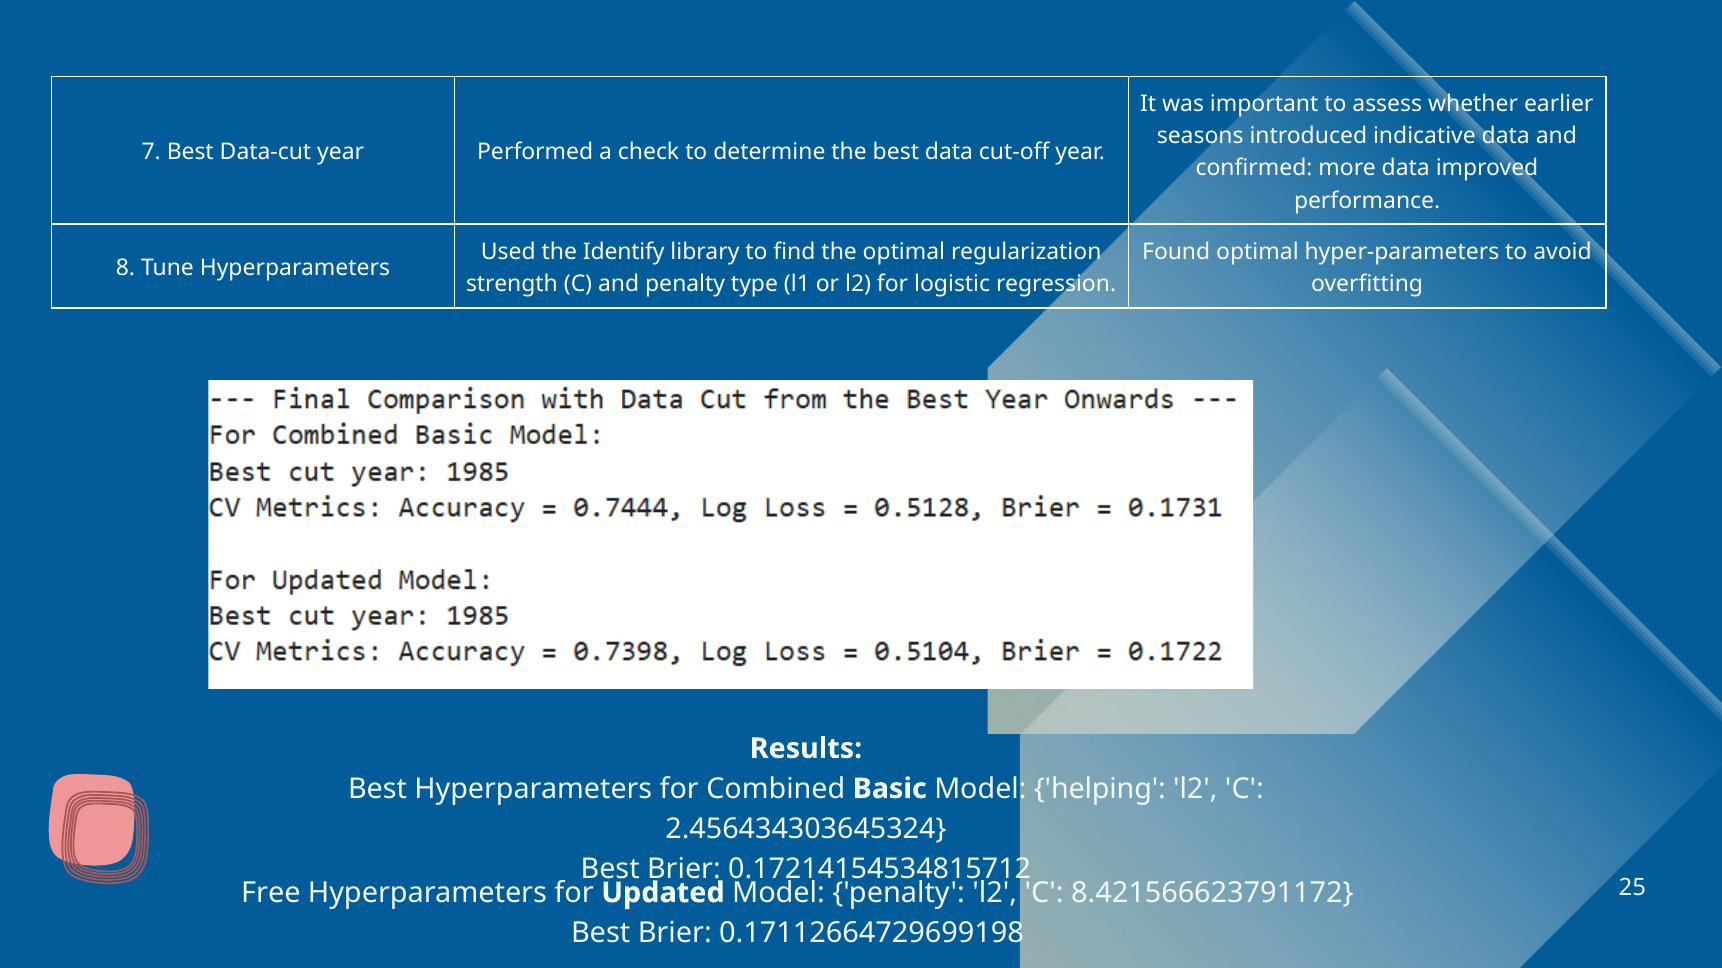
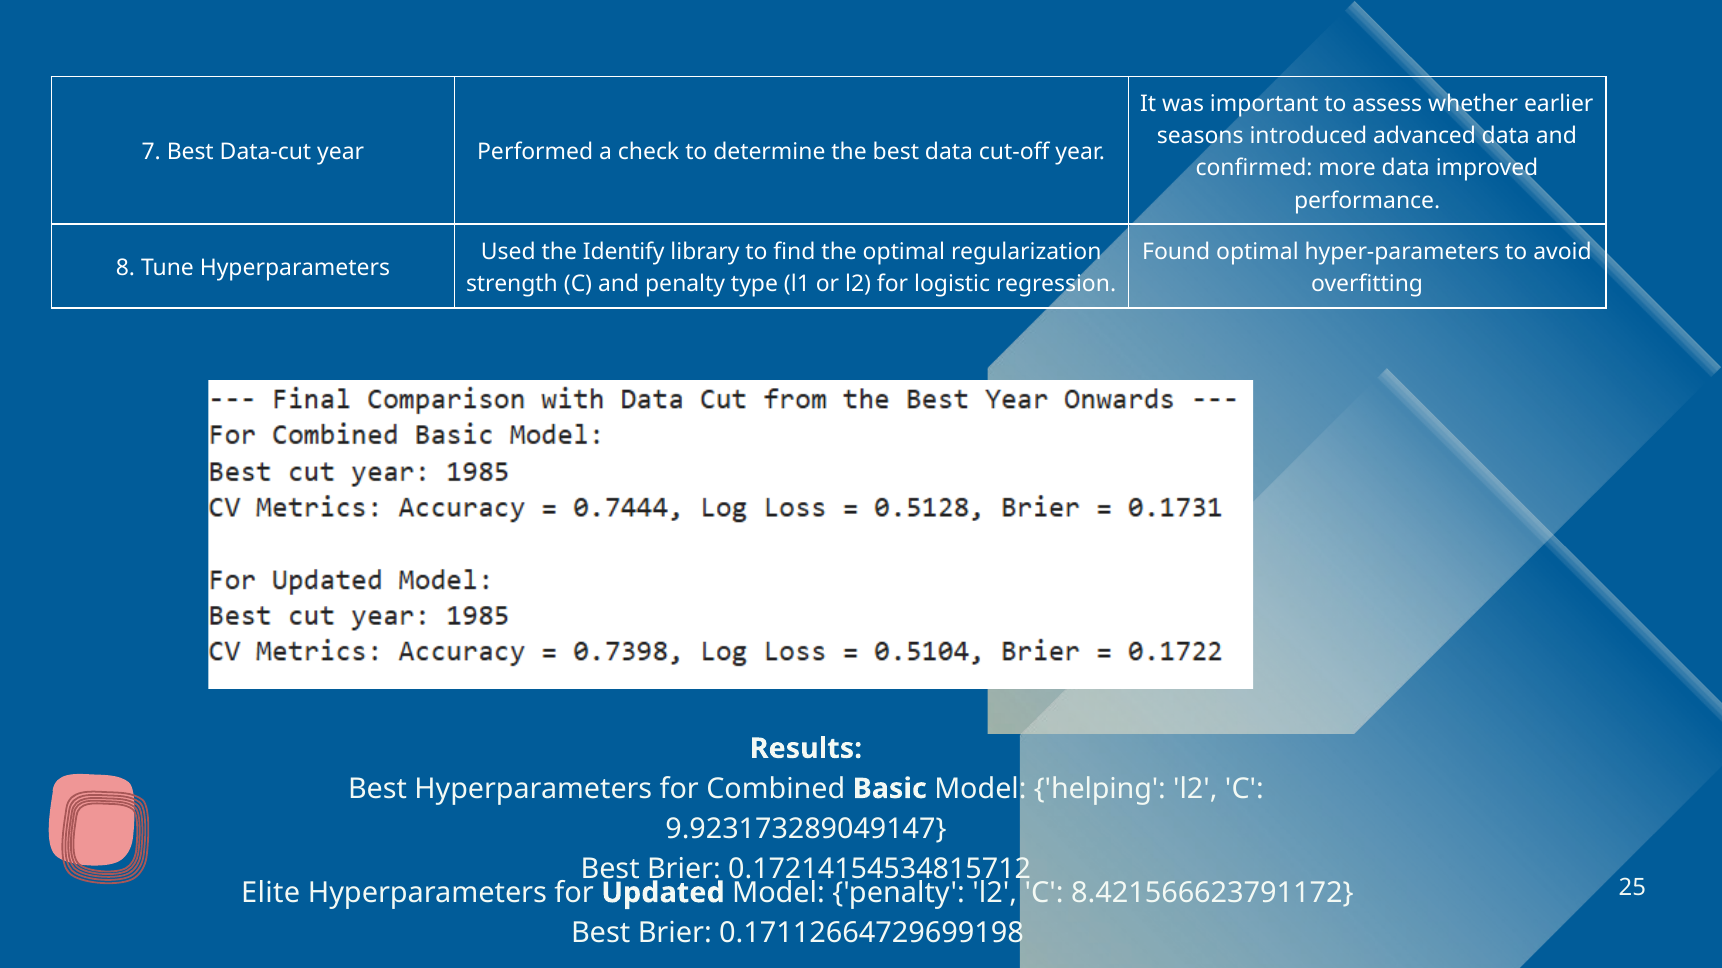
indicative: indicative -> advanced (1424, 136)
2.456434303645324: 2.456434303645324 -> 9.923173289049147 (806, 829)
Free: Free -> Elite (271, 893)
